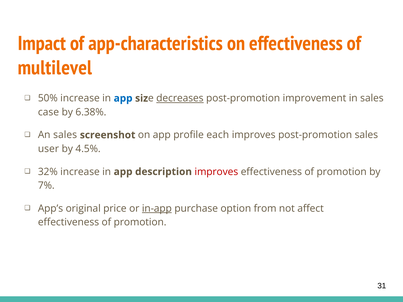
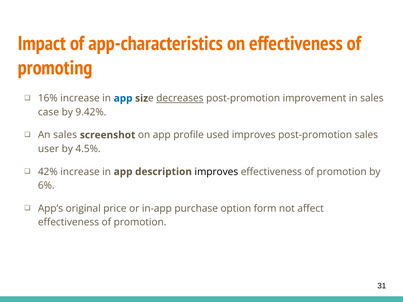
multilevel: multilevel -> promoting (55, 68)
50%: 50% -> 16% (48, 98)
6.38%: 6.38% -> 9.42% (91, 112)
each: each -> used (218, 135)
32%: 32% -> 42% (48, 172)
improves colour: red -> black (216, 172)
7%: 7% -> 6% (46, 186)
in-app underline: present -> none (157, 209)
from: from -> form (265, 209)
